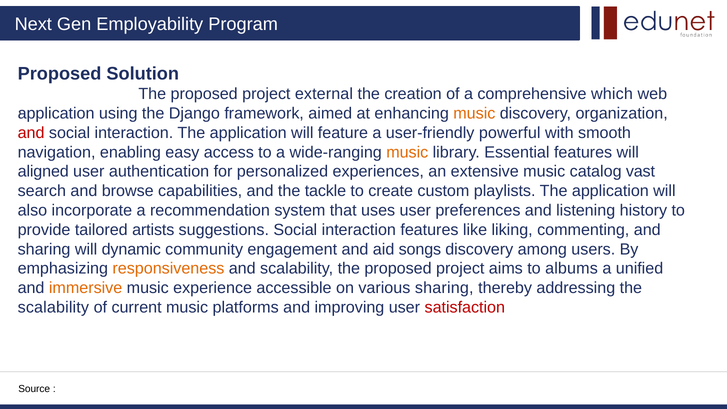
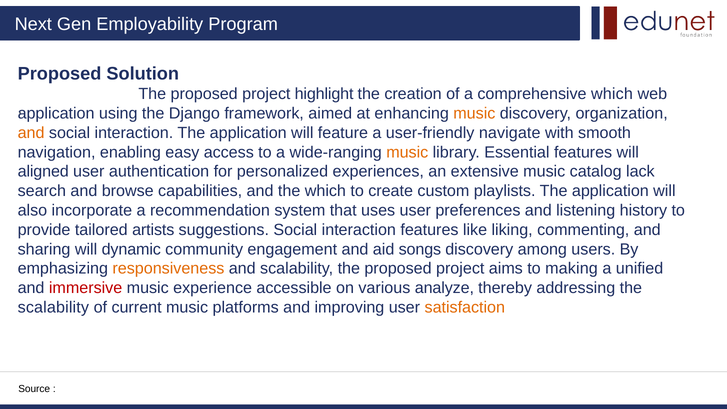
external: external -> highlight (324, 94)
and colour: red -> orange (31, 133)
powerful: powerful -> navigate (510, 133)
vast: vast -> lack (640, 172)
the tackle: tackle -> which (325, 191)
albums: albums -> making (571, 269)
immersive colour: orange -> red (86, 288)
various sharing: sharing -> analyze (444, 288)
satisfaction colour: red -> orange (465, 307)
